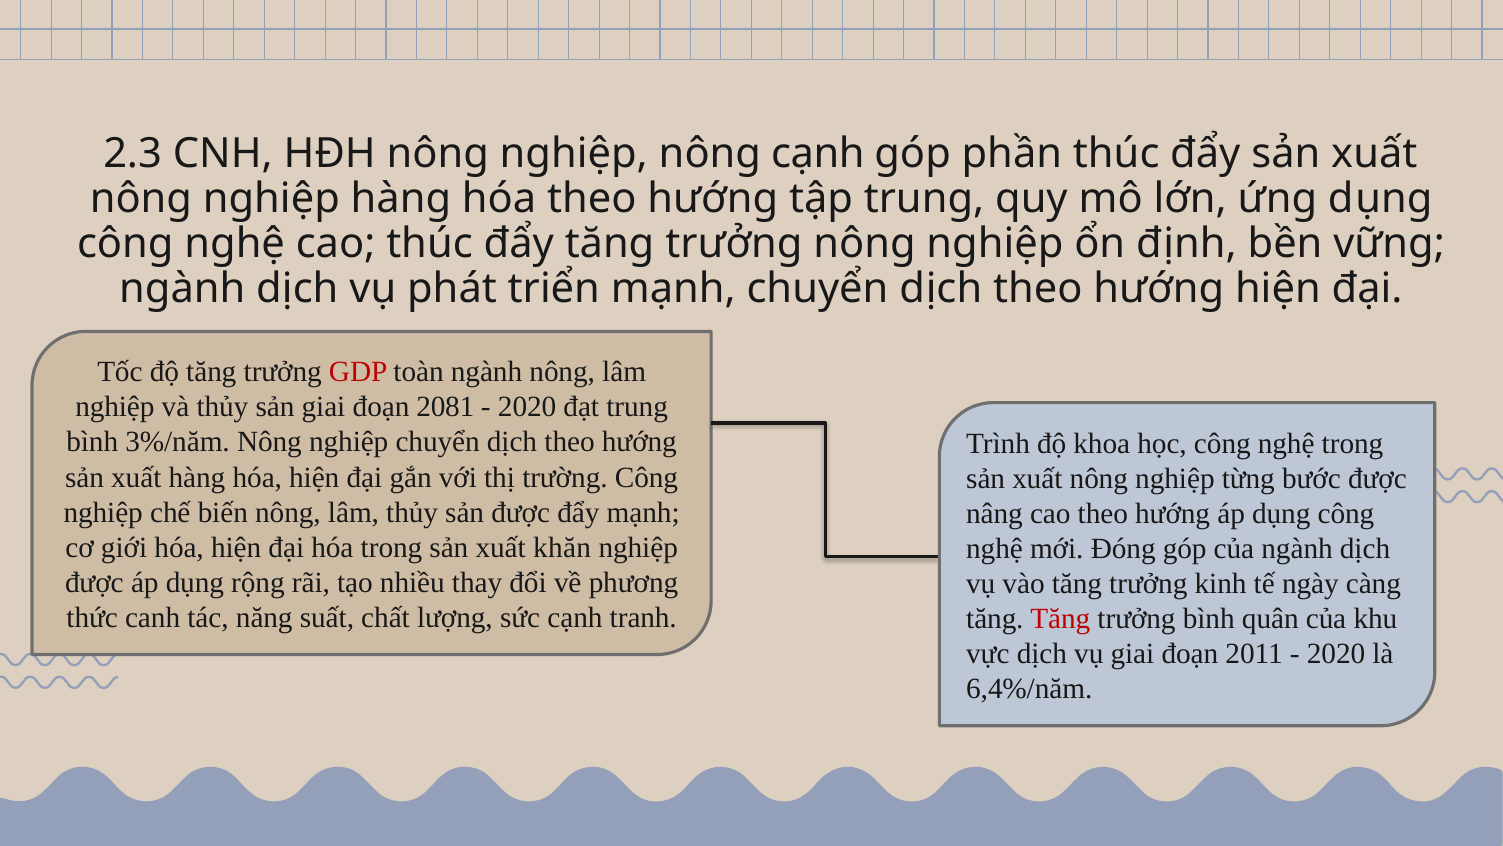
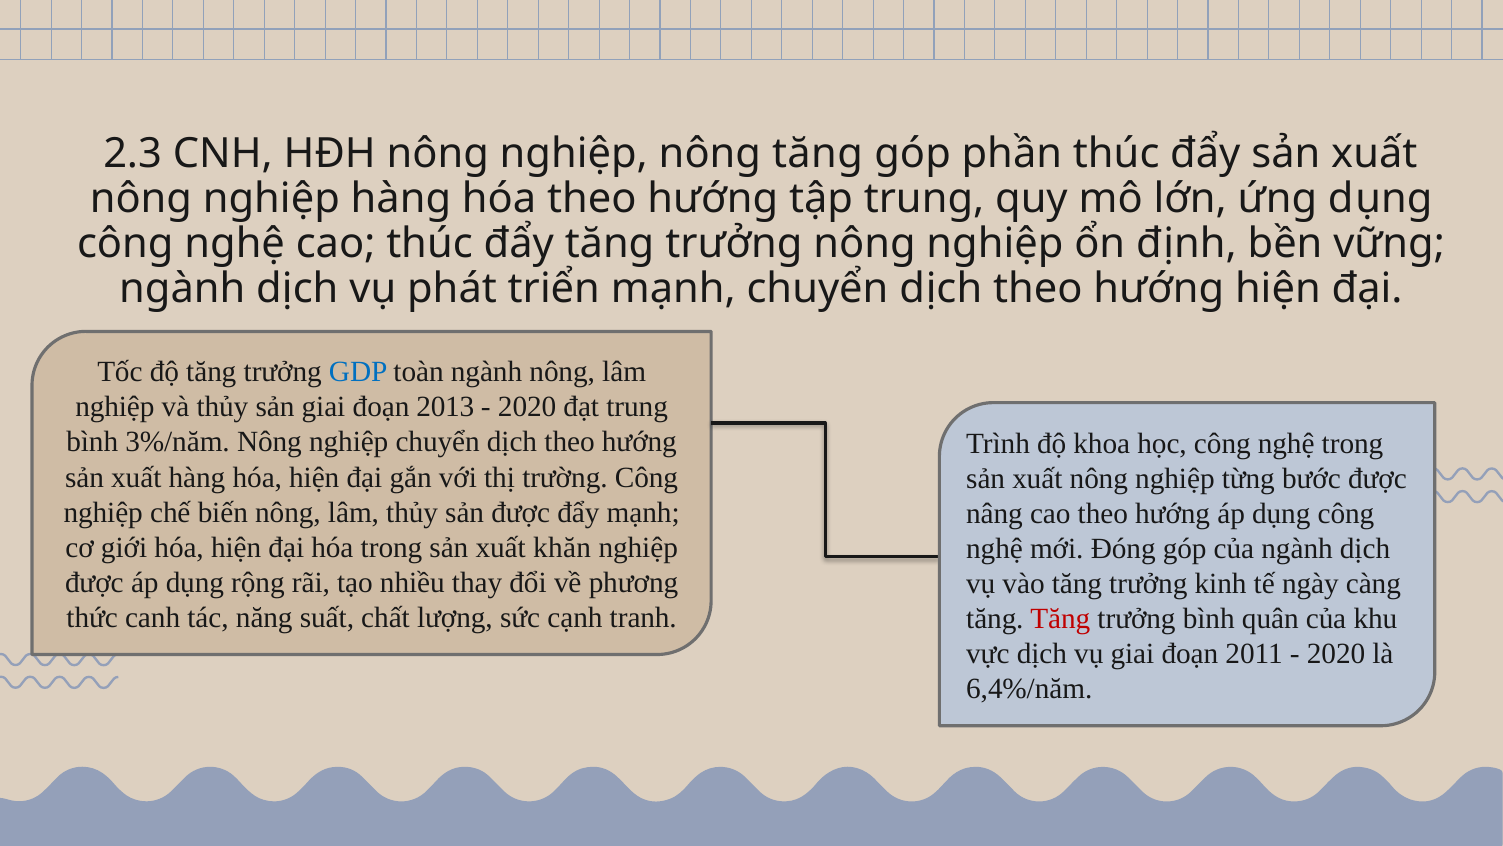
nông cạnh: cạnh -> tăng (818, 154)
GDP colour: red -> blue (358, 372)
2081: 2081 -> 2013 (445, 407)
